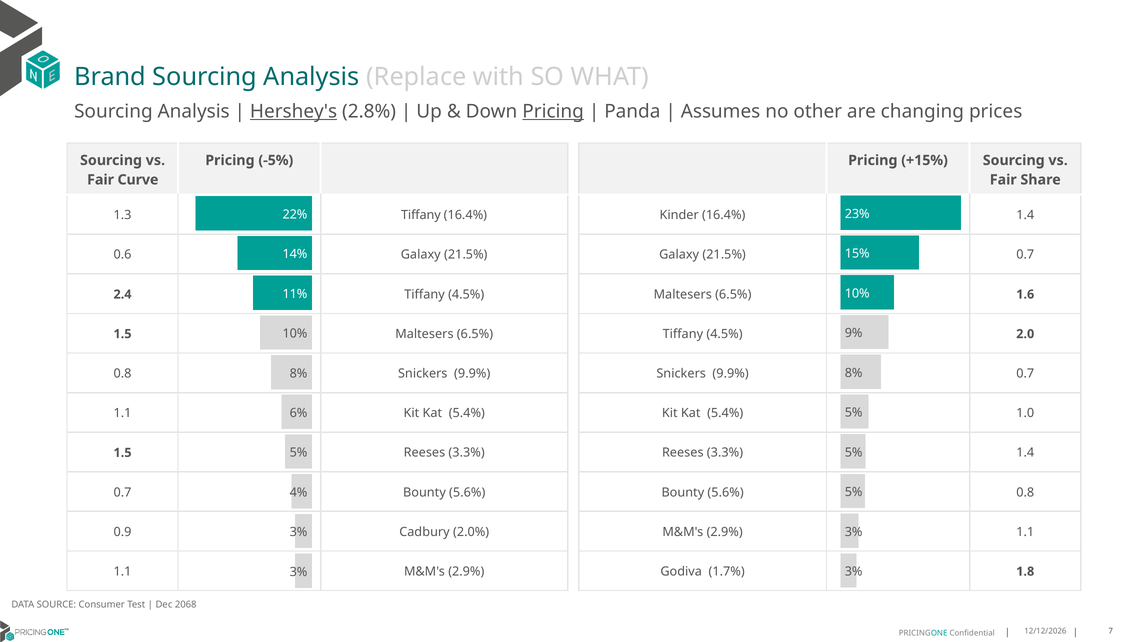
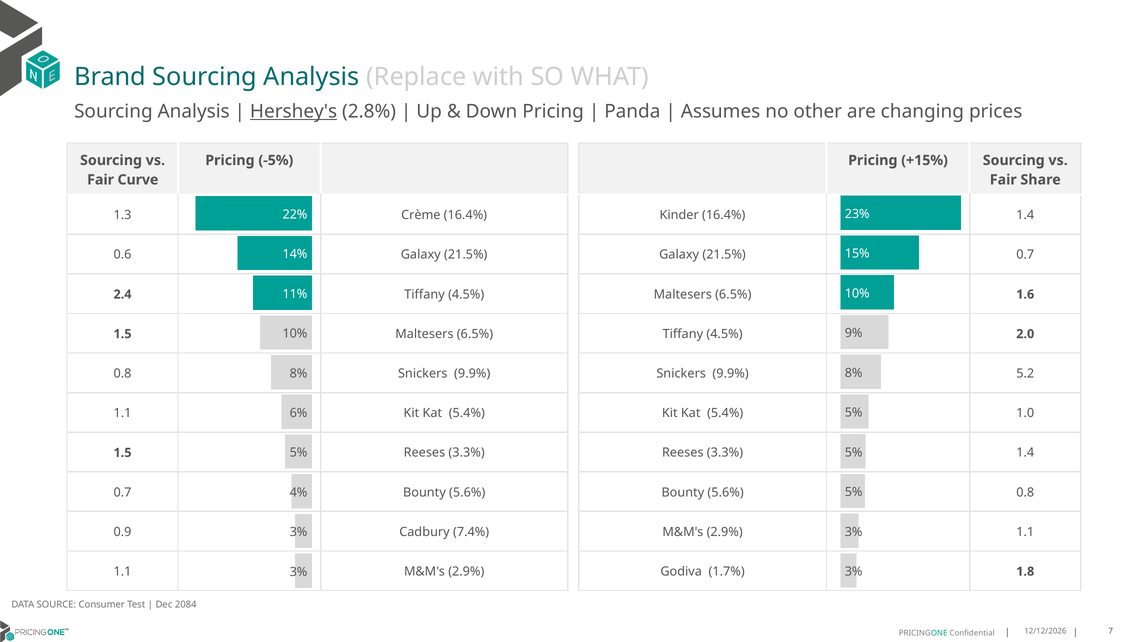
Pricing underline: present -> none (553, 111)
1.3 Tiffany: Tiffany -> Crème (421, 215)
9.9% 0.7: 0.7 -> 5.2 (1025, 373)
2.0%: 2.0% -> 7.4% (471, 532)
2068: 2068 -> 2084 (186, 605)
